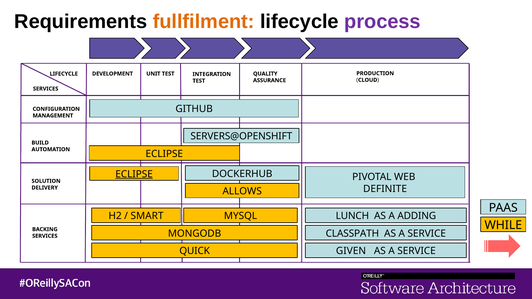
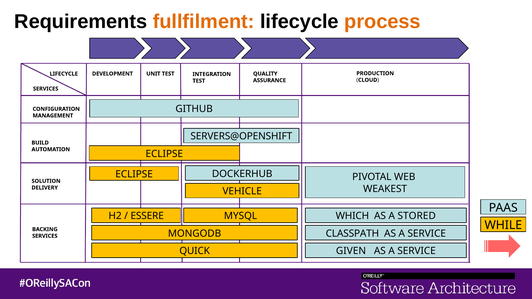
process colour: purple -> orange (382, 21)
ECLIPSE underline: present -> none (134, 174)
DEFINITE: DEFINITE -> WEAKEST (385, 189)
ALLOWS: ALLOWS -> VEHICLE (242, 191)
SMART: SMART -> ESSERE (147, 216)
LUNCH: LUNCH -> WHICH (352, 216)
ADDING: ADDING -> STORED (417, 216)
